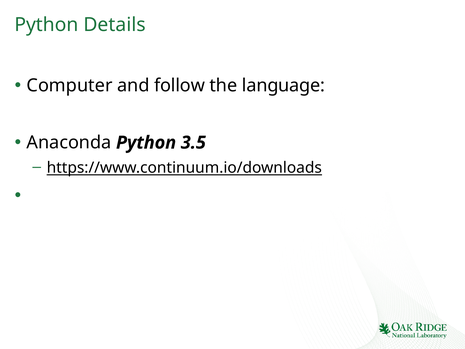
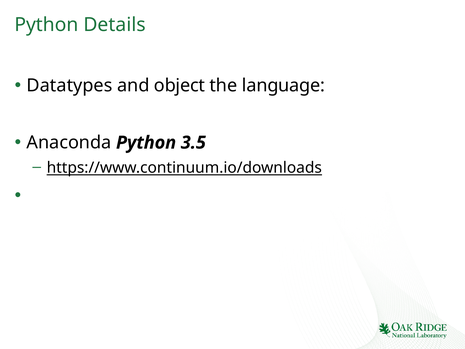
Computer: Computer -> Datatypes (70, 85)
follow: follow -> object (180, 85)
